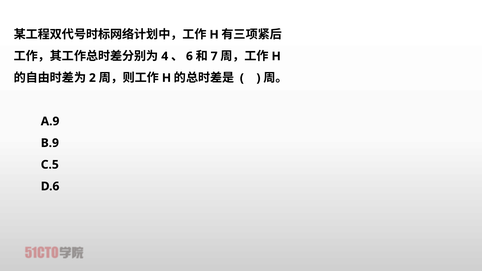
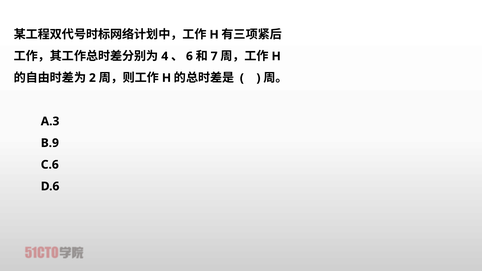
A.9: A.9 -> A.3 (50, 121)
C.5: C.5 -> C.6 (50, 165)
